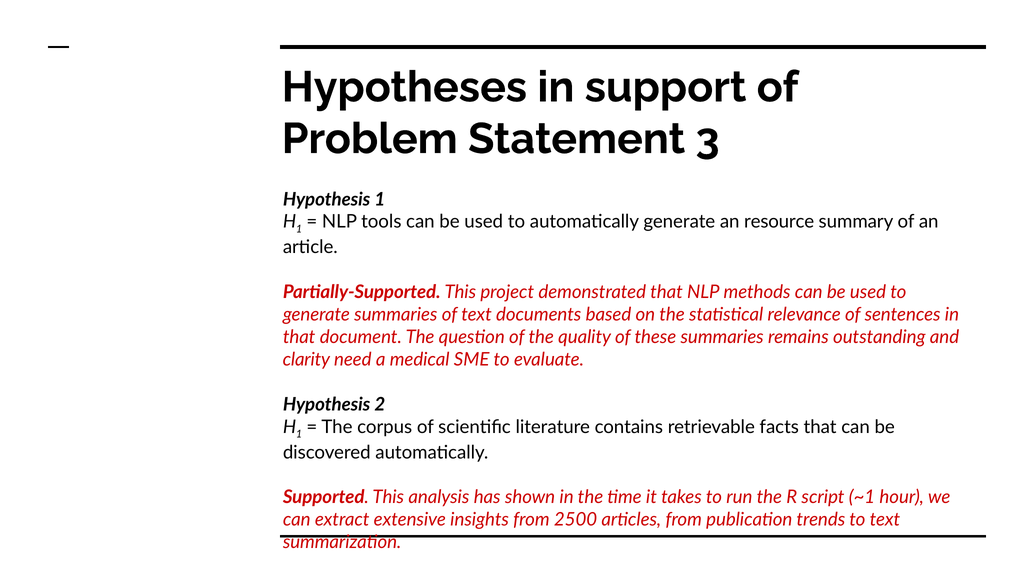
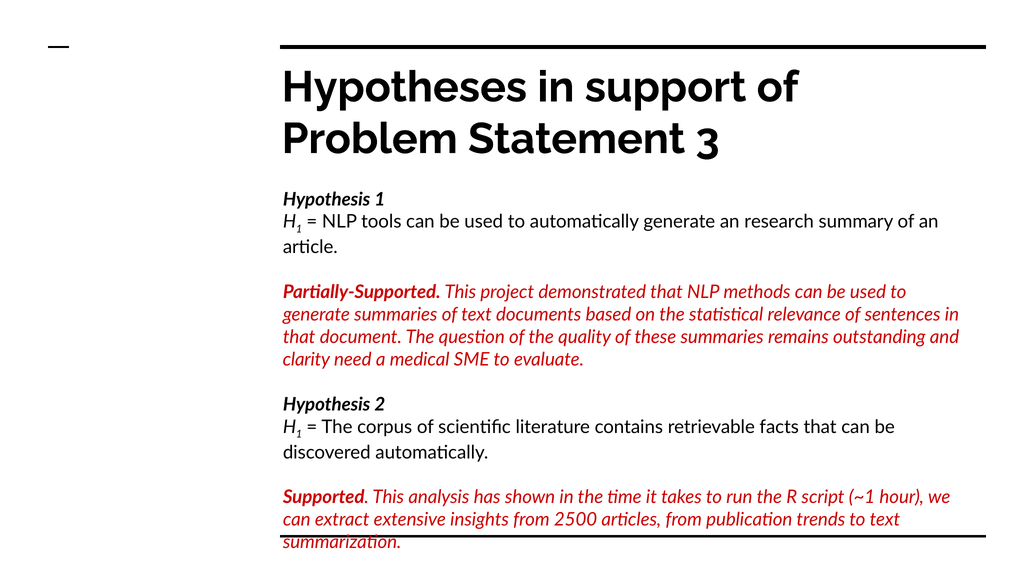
resource: resource -> research (779, 222)
